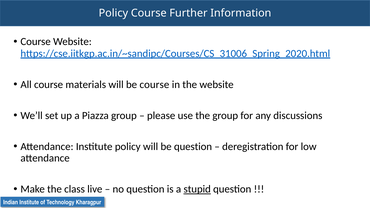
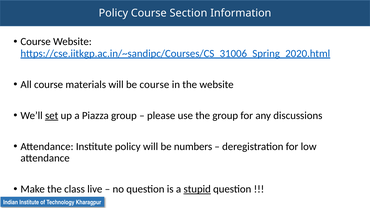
Further: Further -> Section (188, 13)
set underline: none -> present (52, 116)
be question: question -> numbers (193, 147)
